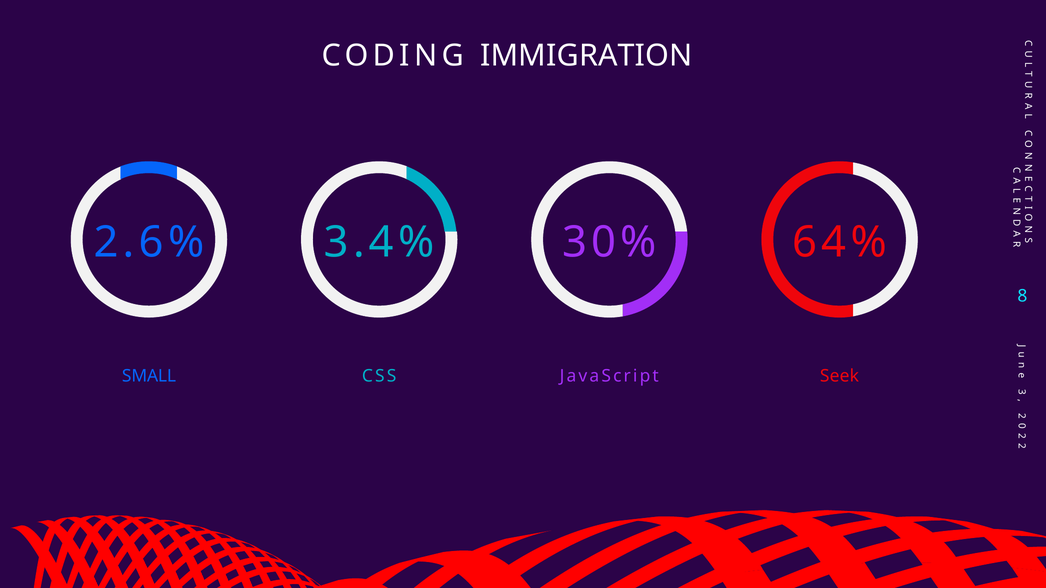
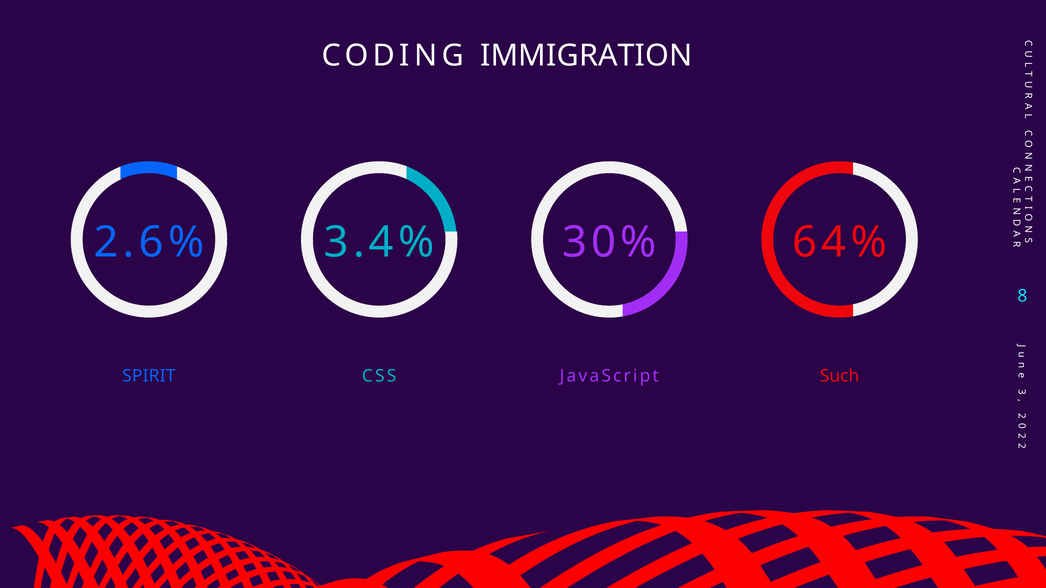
SMALL: SMALL -> SPIRIT (149, 376)
Seek: Seek -> Such (840, 376)
